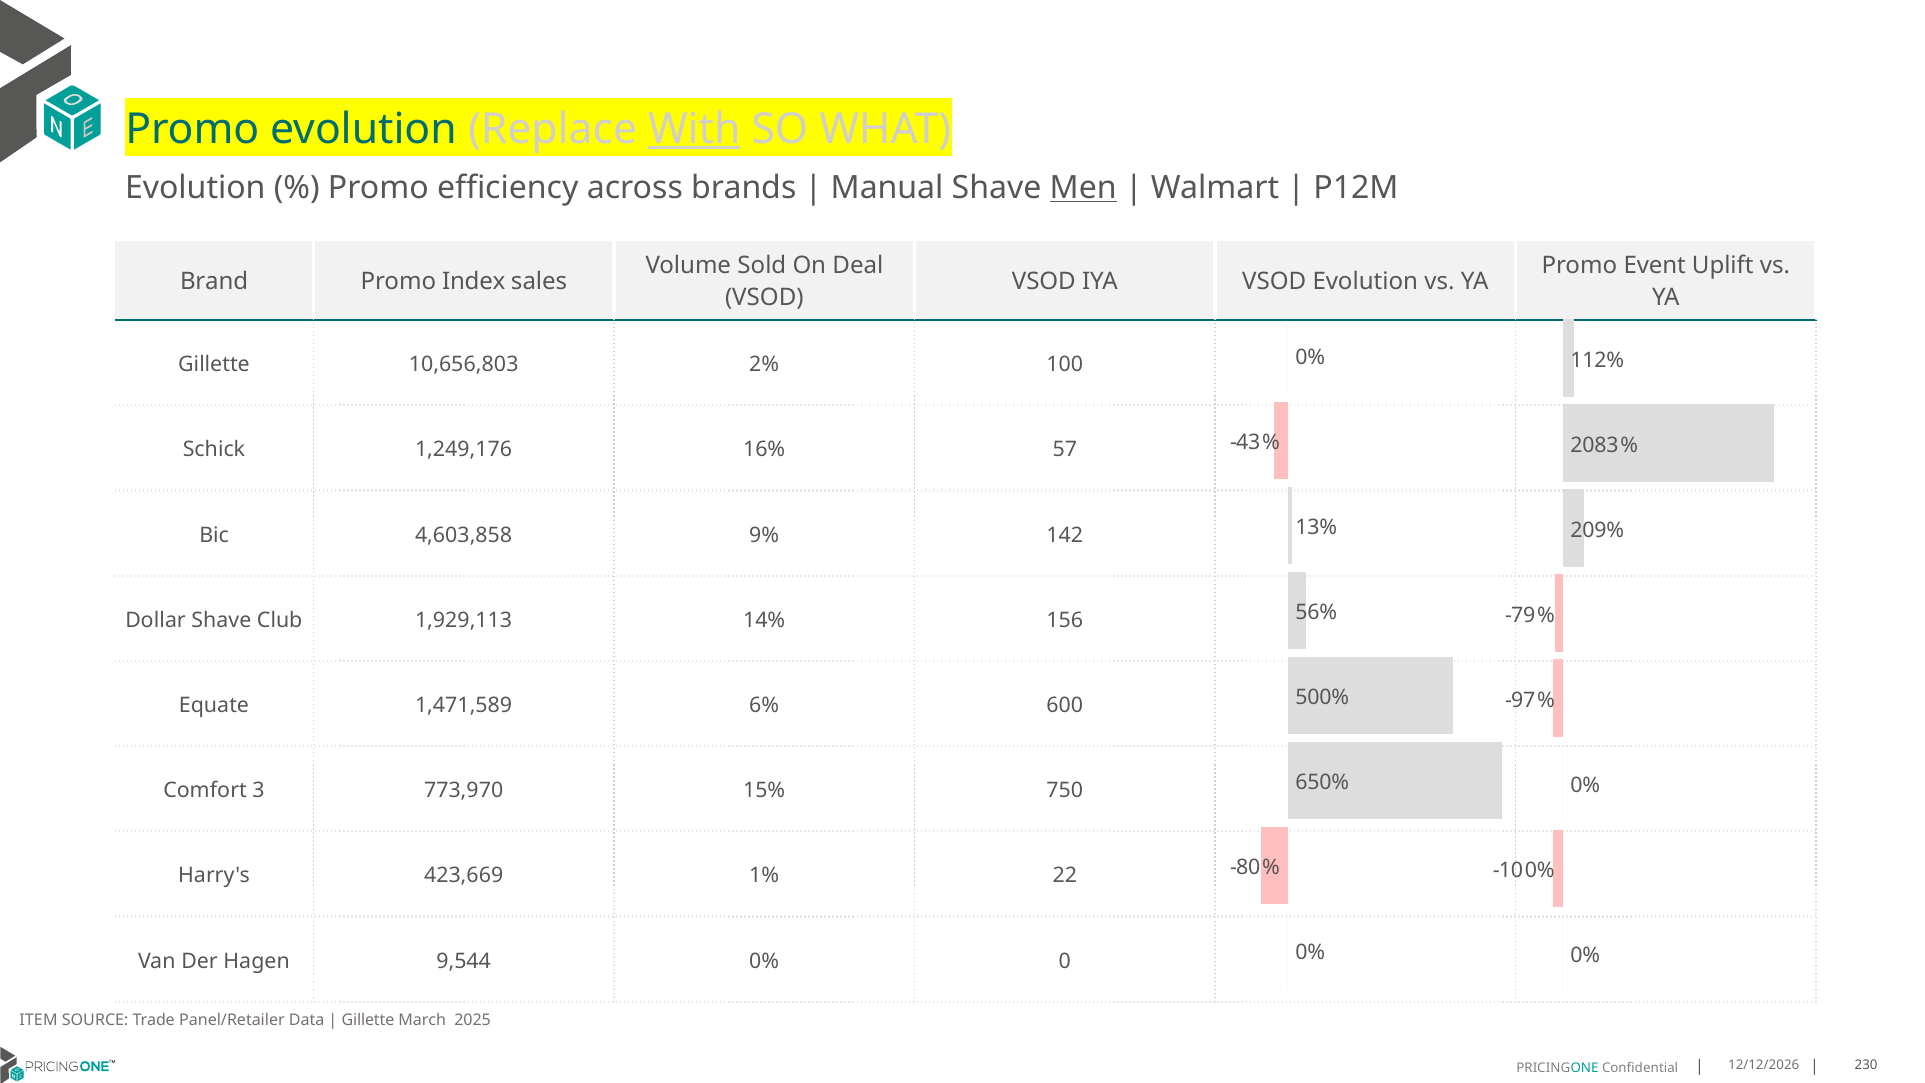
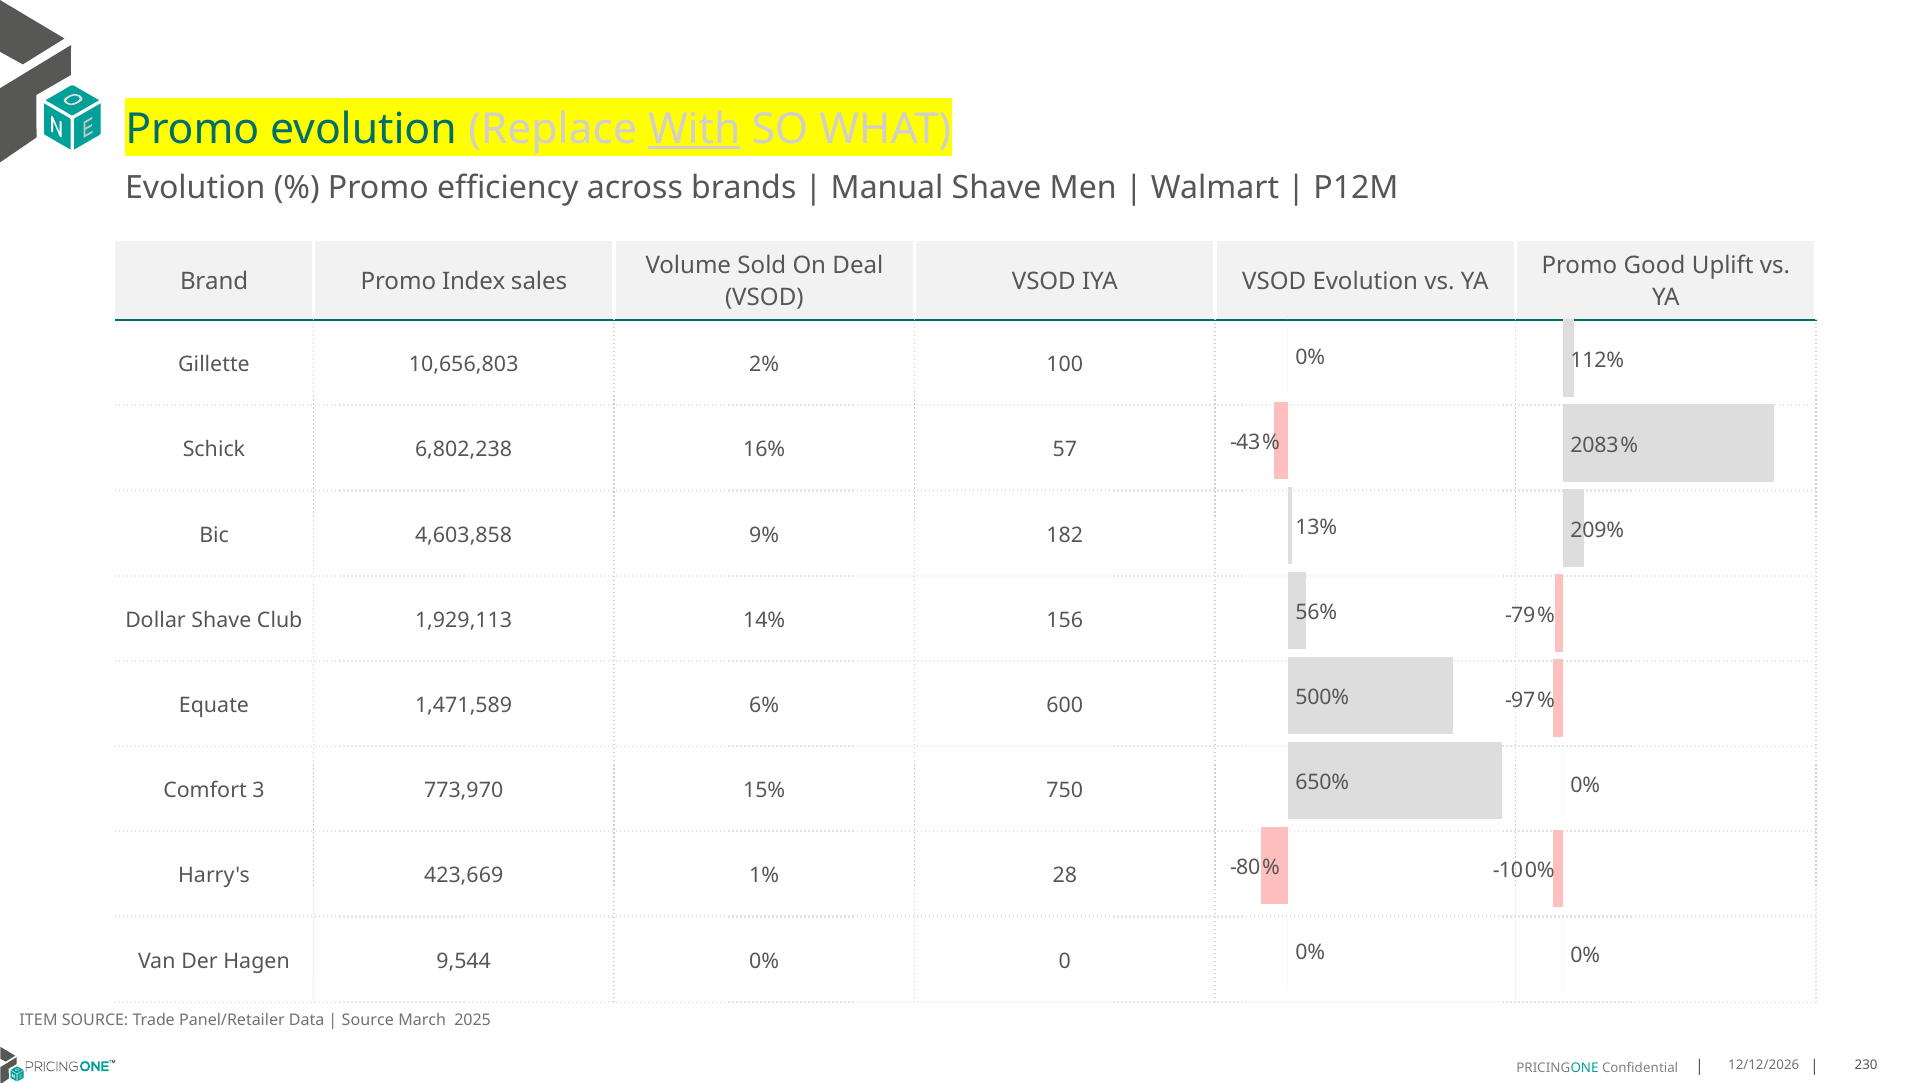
Men underline: present -> none (1083, 188)
Event: Event -> Good (1654, 265)
1,249,176: 1,249,176 -> 6,802,238 (464, 450)
142: 142 -> 182 (1065, 535)
22: 22 -> 28 (1065, 876)
Gillette: Gillette -> Source (368, 1020)
